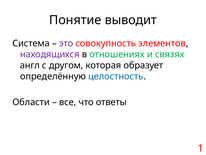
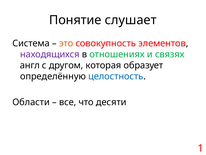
выводит: выводит -> слушает (131, 20)
это colour: purple -> orange (66, 43)
ответы: ответы -> десяти (111, 102)
